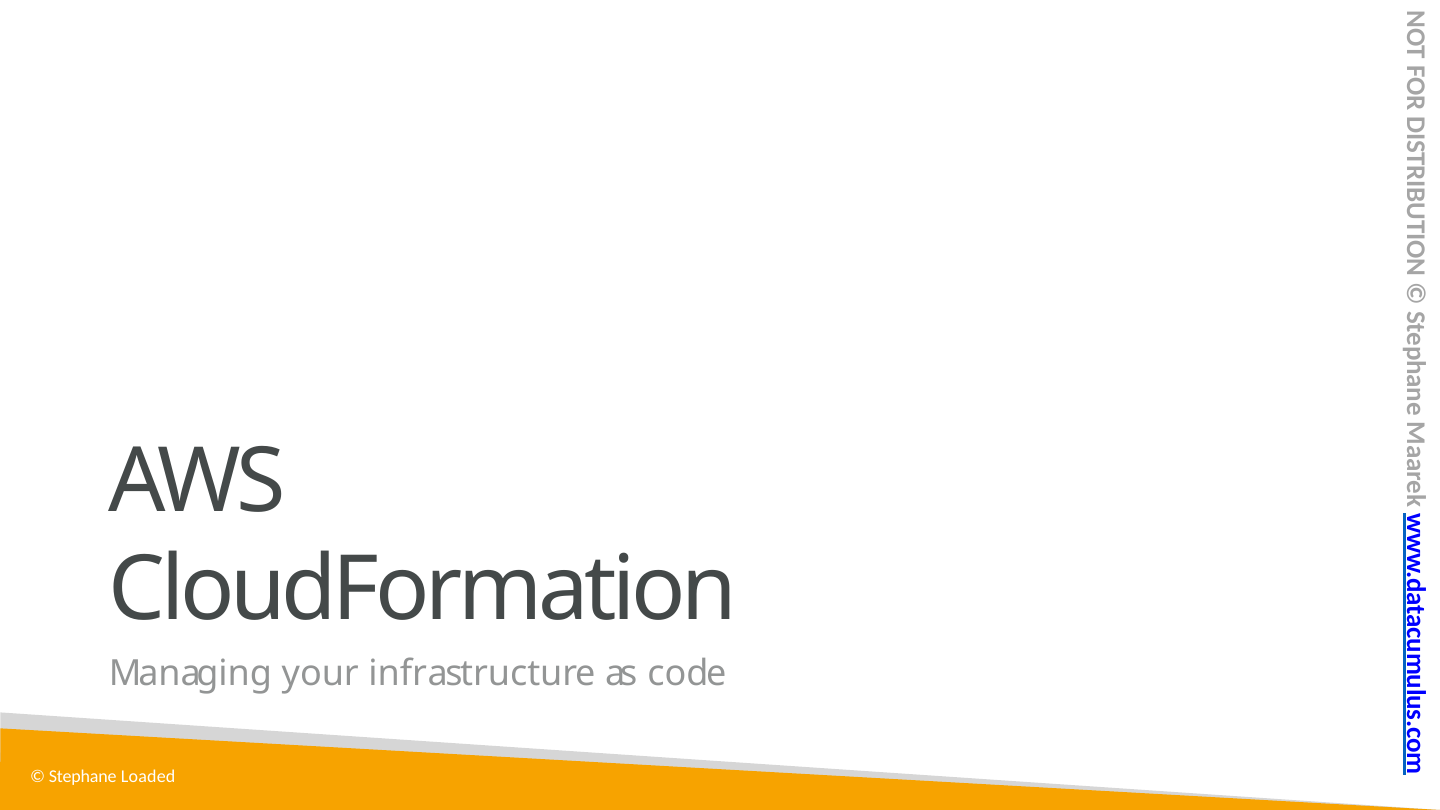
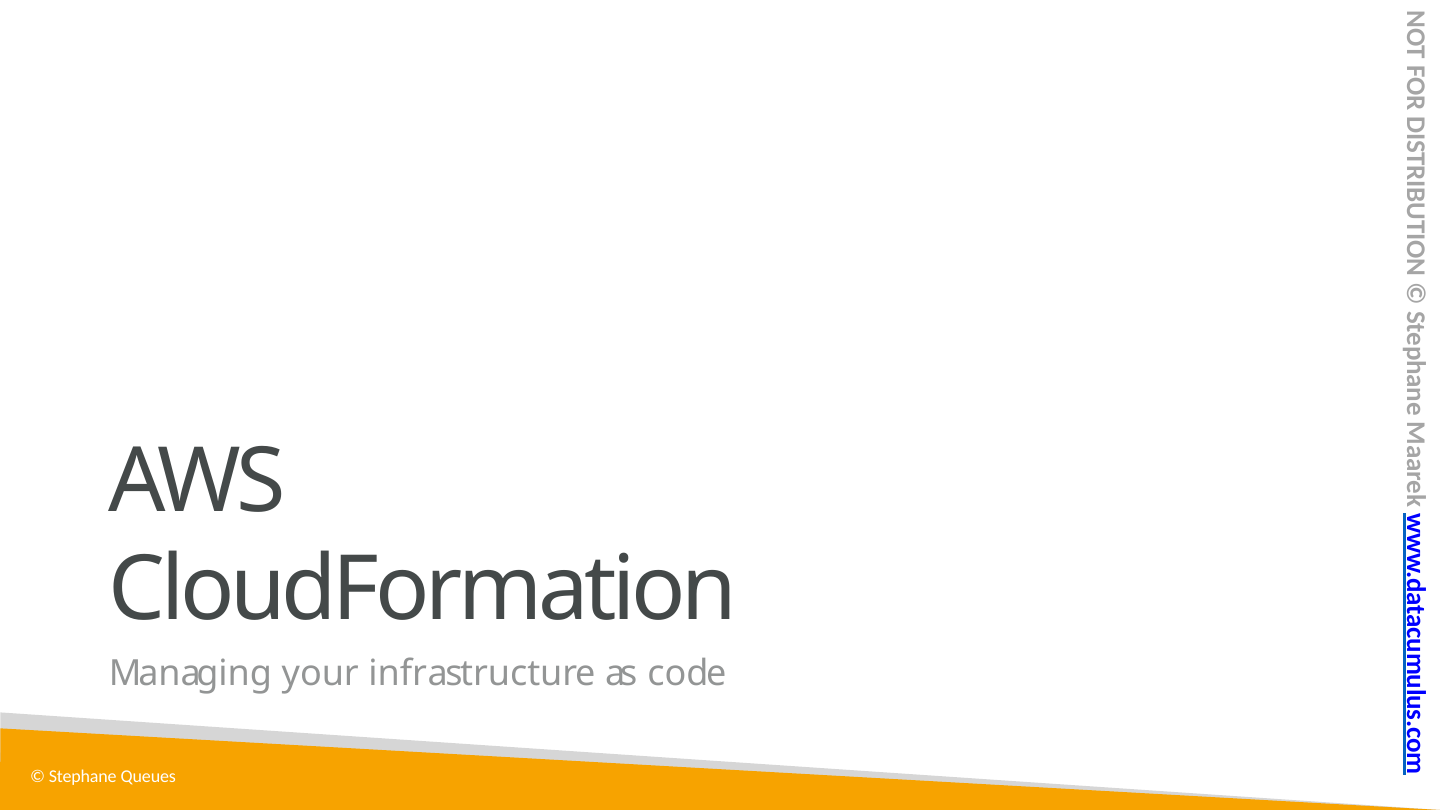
Loaded: Loaded -> Queues (148, 777)
